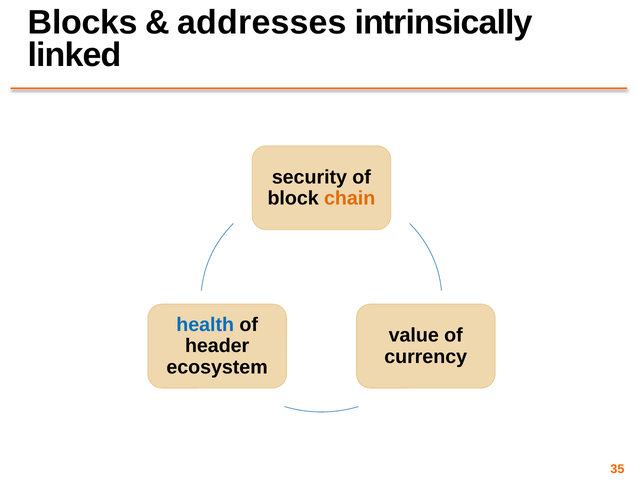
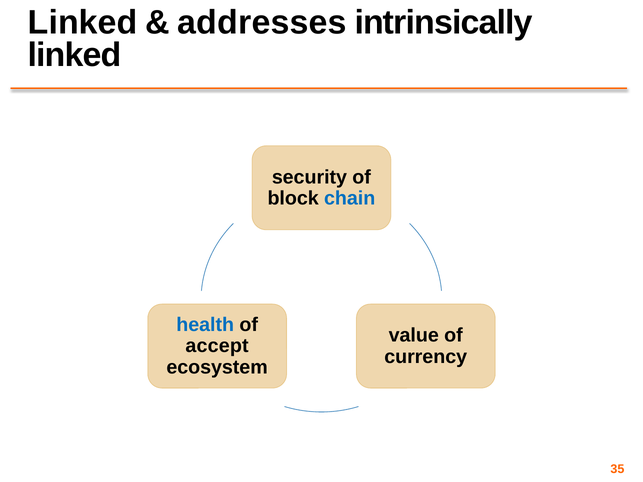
Blocks: Blocks -> Linked (83, 23)
chain colour: orange -> blue (350, 198)
header: header -> accept (217, 346)
